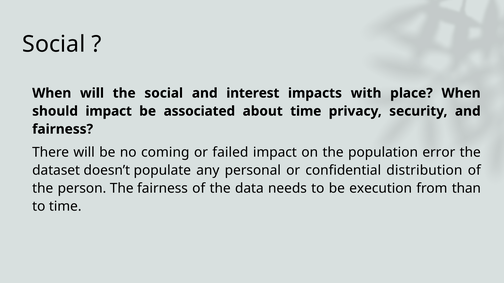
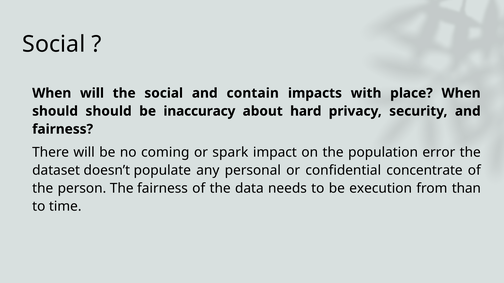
interest: interest -> contain (253, 93)
should impact: impact -> should (109, 111)
associated: associated -> inaccuracy (199, 111)
about time: time -> hard (306, 111)
failed: failed -> spark (230, 153)
distribution: distribution -> concentrate (424, 171)
